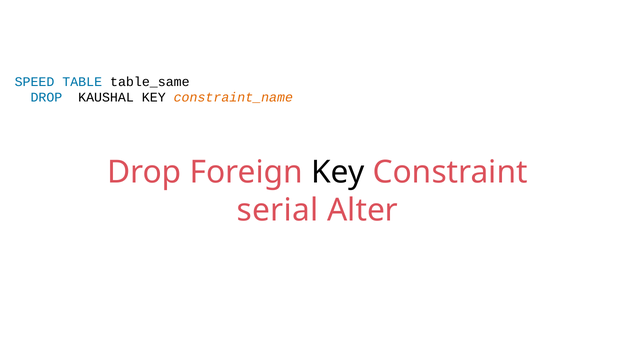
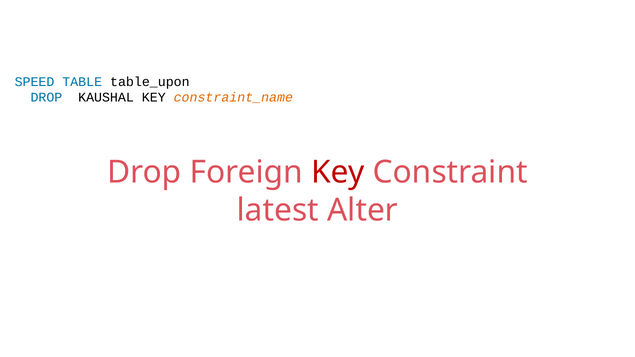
table_same: table_same -> table_upon (150, 82)
Key colour: black -> red (338, 172)
serial: serial -> latest (278, 210)
